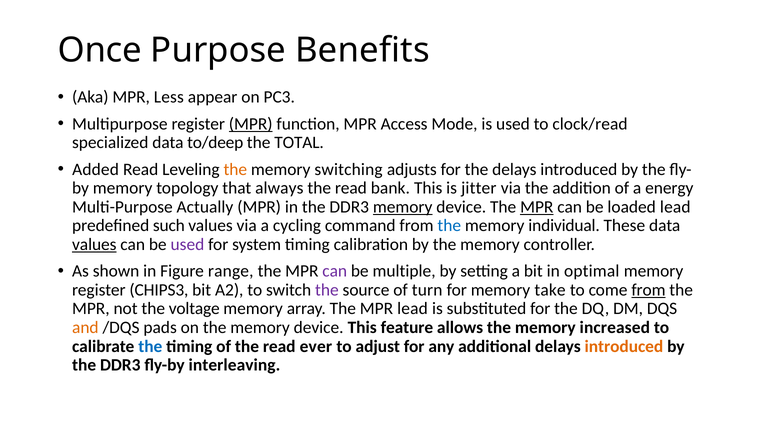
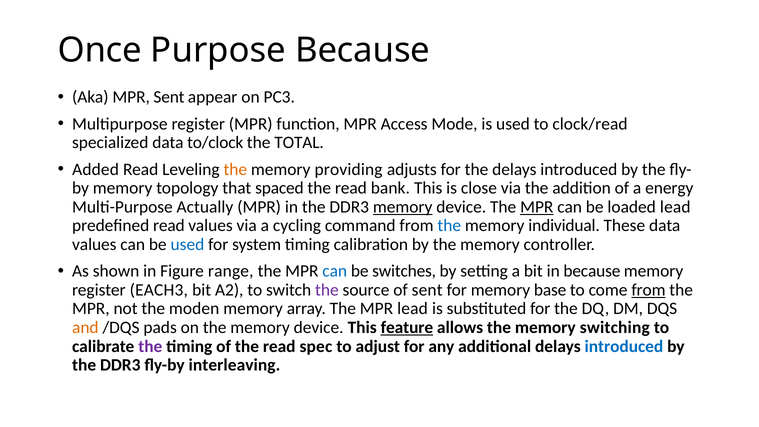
Purpose Benefits: Benefits -> Because (363, 51)
MPR Less: Less -> Sent (169, 97)
MPR underline: present -> none (251, 124)
to/deep: to/deep -> to/clock (215, 143)
switching: switching -> providing (349, 169)
always: always -> spaced (279, 188)
jitter: jitter -> close (479, 188)
predefined such: such -> read (169, 226)
values underline: present -> none (94, 244)
used colour: purple -> blue (187, 244)
can colour: purple -> blue (335, 271)
multiple: multiple -> switches (404, 271)
in optimal: optimal -> because (592, 271)
CHIPS3: CHIPS3 -> EACH3 (159, 290)
of turn: turn -> sent (427, 290)
take: take -> base (550, 290)
voltage: voltage -> moden (194, 309)
feature underline: none -> present (407, 327)
increased: increased -> switching (615, 327)
the colour: blue -> purple (150, 346)
ever: ever -> spec (316, 346)
introduced colour: orange -> blue (624, 346)
